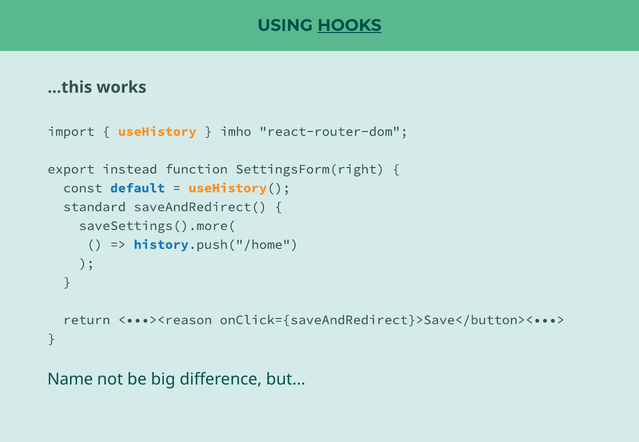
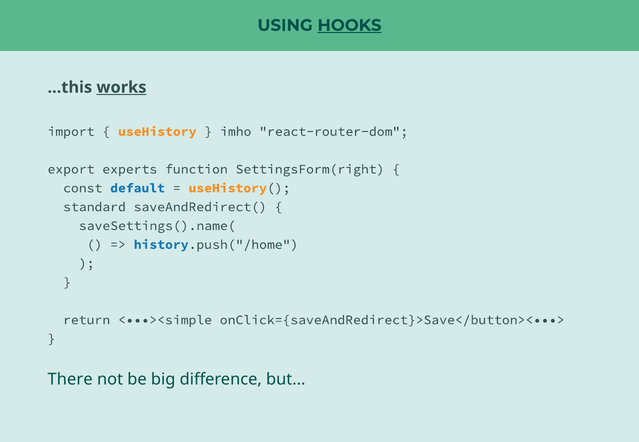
works underline: none -> present (121, 87)
instead: instead -> experts (130, 169)
saveSettings().more(: saveSettings().more( -> saveSettings().name( (157, 226)
<•••><reason: <•••><reason -> <•••><simple (165, 320)
Name: Name -> There (70, 380)
